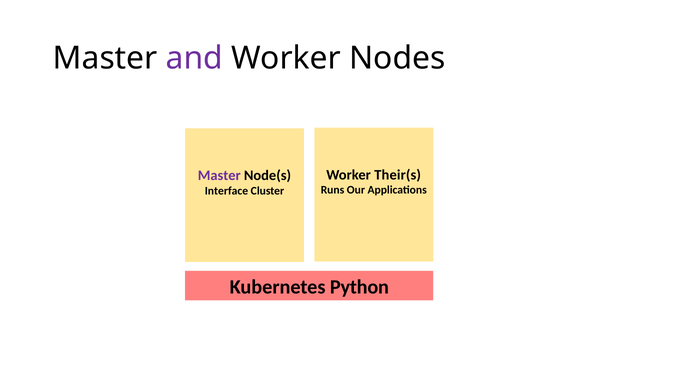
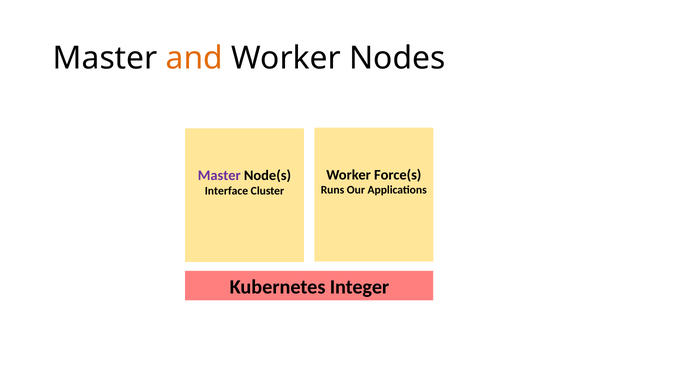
and colour: purple -> orange (194, 58)
Their(s: Their(s -> Force(s (398, 175)
Python: Python -> Integer (359, 287)
